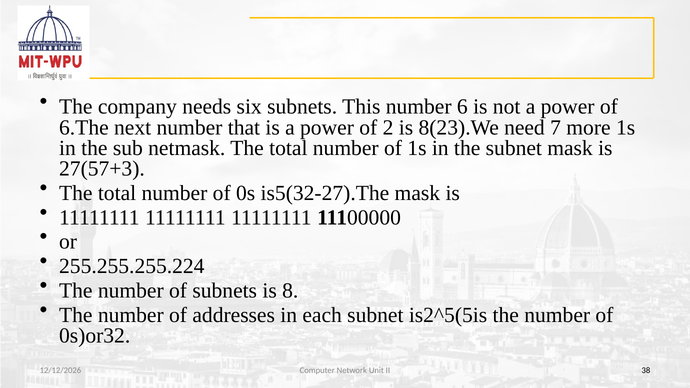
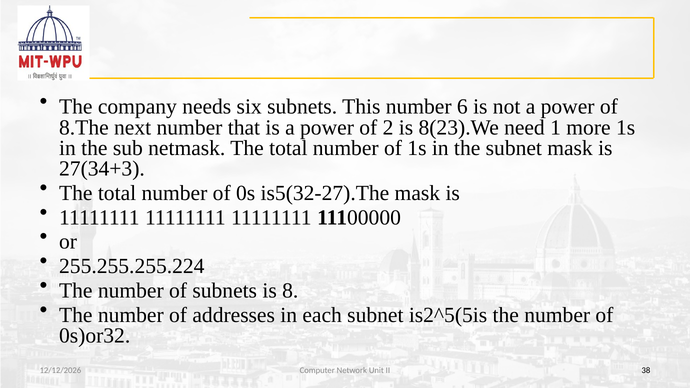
6.The: 6.The -> 8.The (84, 127)
7: 7 -> 1 (556, 127)
27(57+3: 27(57+3 -> 27(34+3 (102, 169)
